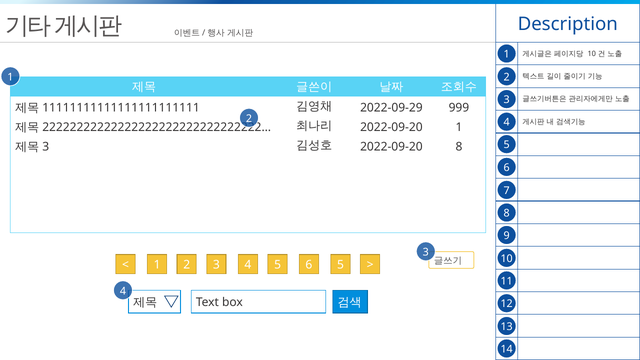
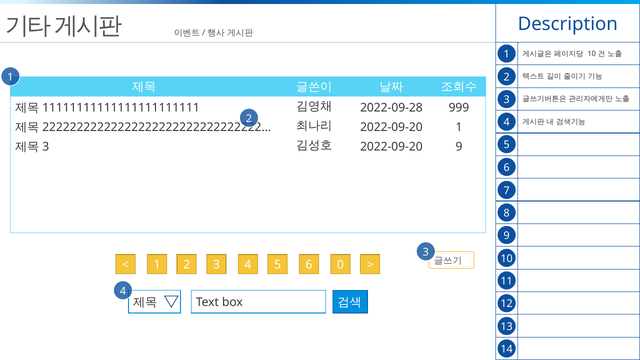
2022-09-29: 2022-09-29 -> 2022-09-28 (391, 108)
2022-09-20 8: 8 -> 9 (459, 147)
6 5: 5 -> 0 (340, 265)
